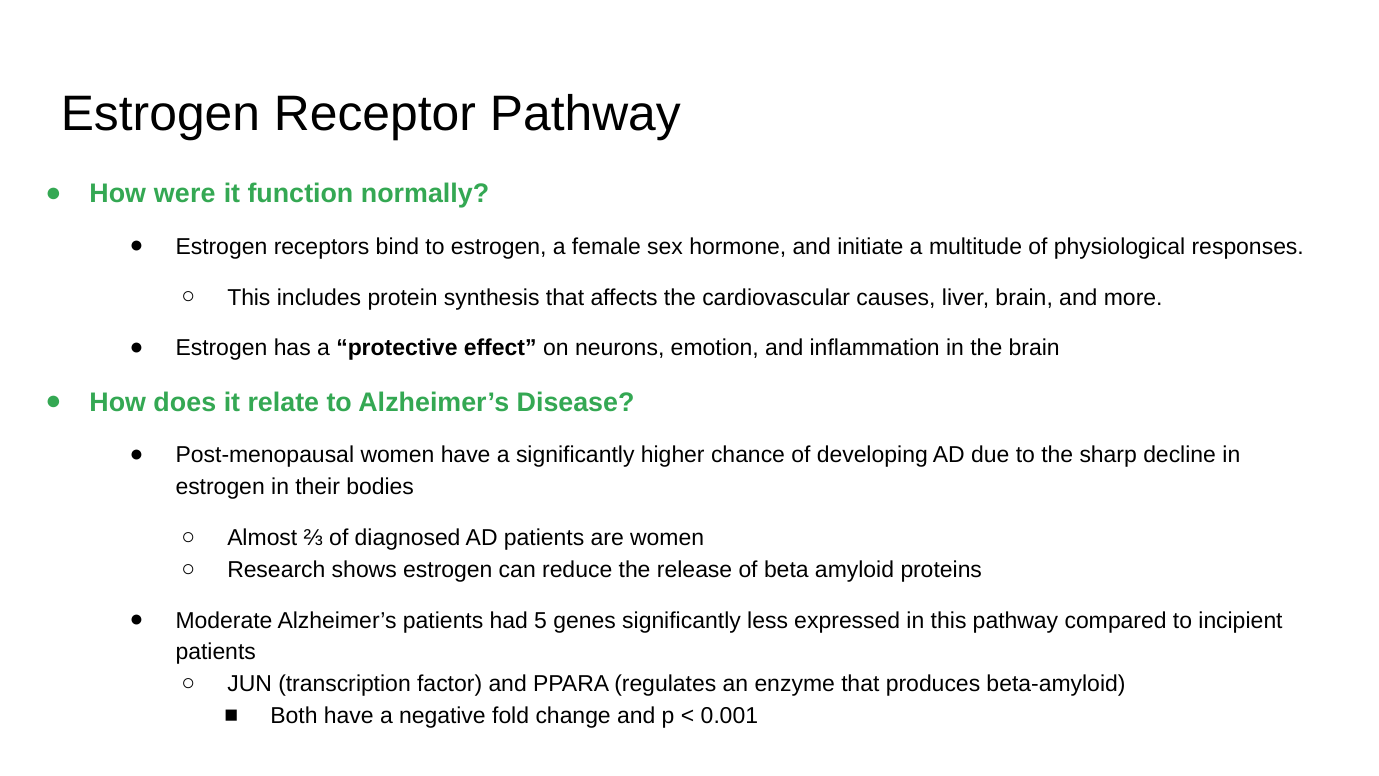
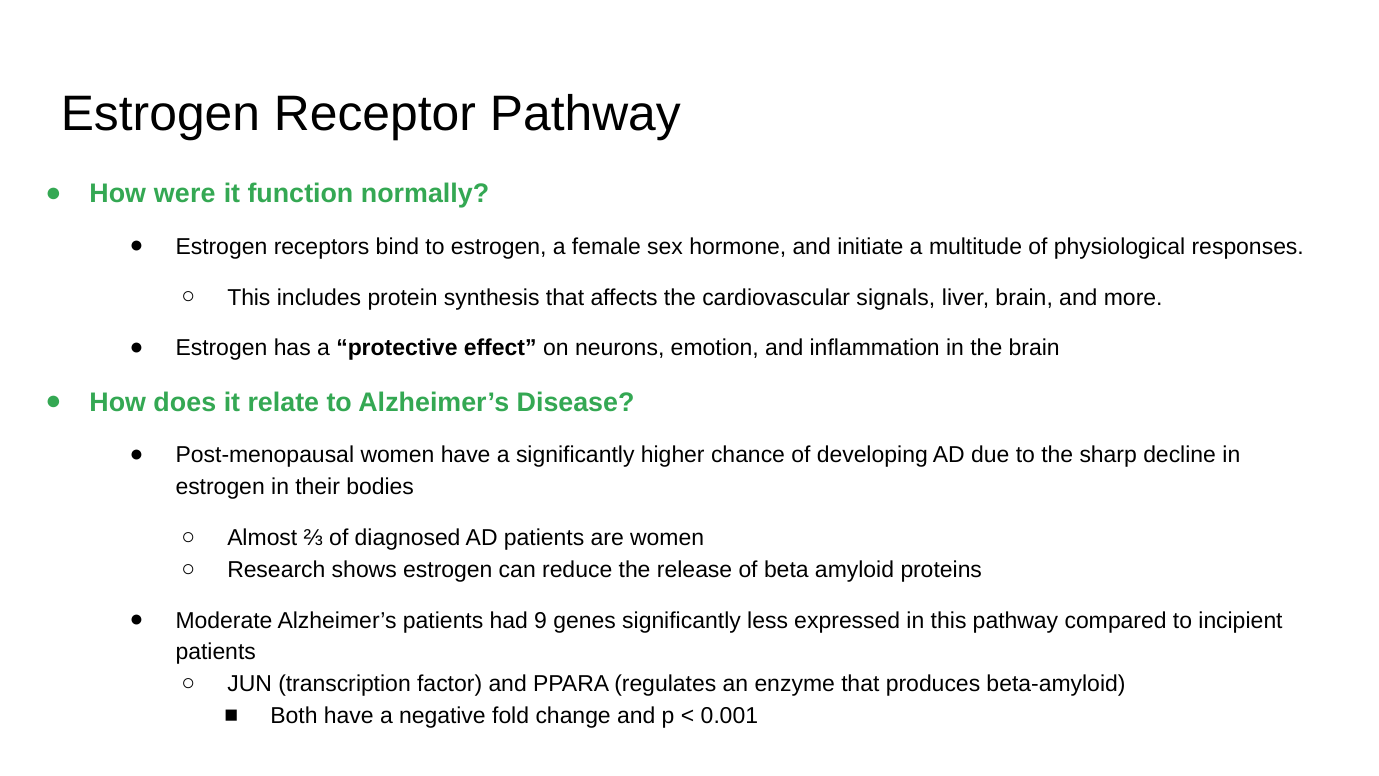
causes: causes -> signals (896, 297)
5: 5 -> 9 (541, 620)
